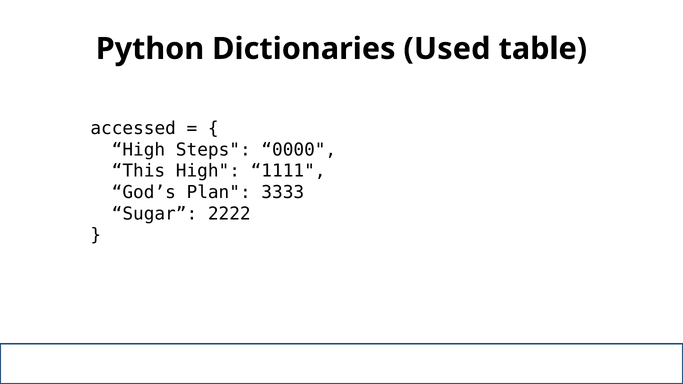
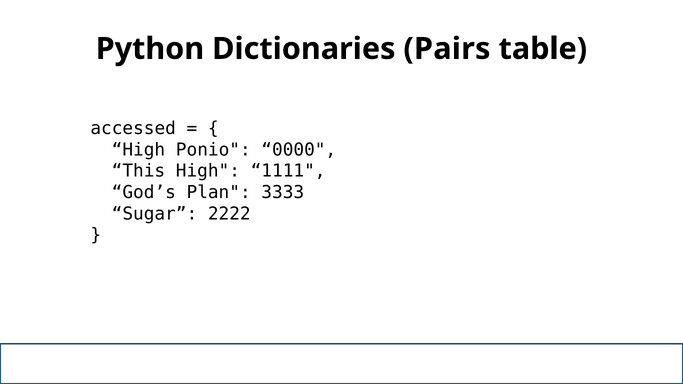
Used: Used -> Pairs (447, 49)
Steps: Steps -> Ponio (213, 150)
